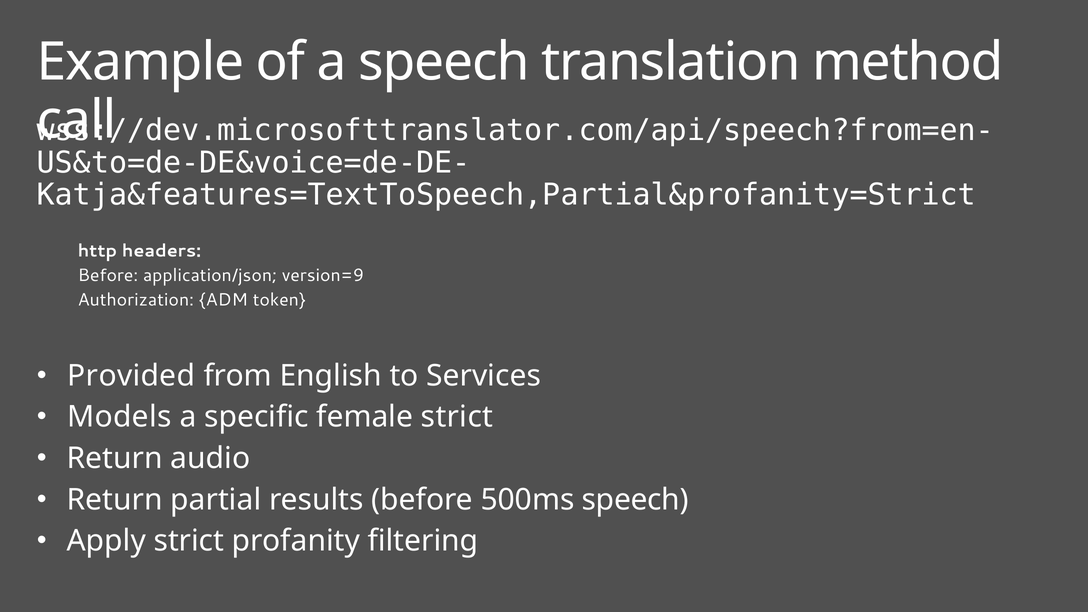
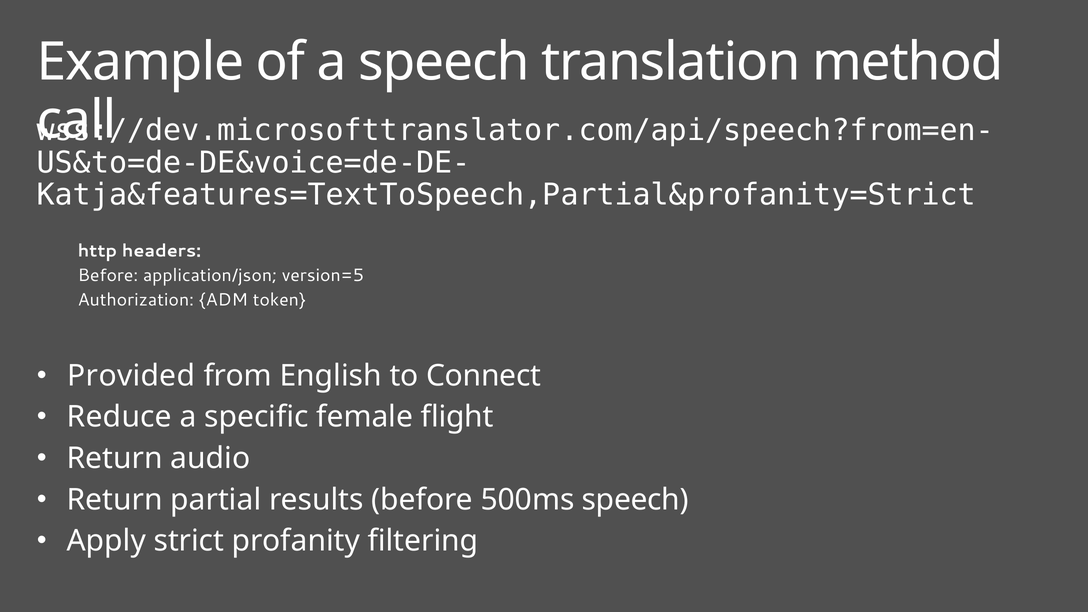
version=9: version=9 -> version=5 (323, 275)
Services: Services -> Connect (484, 376)
Models: Models -> Reduce (119, 417)
female strict: strict -> flight (457, 417)
